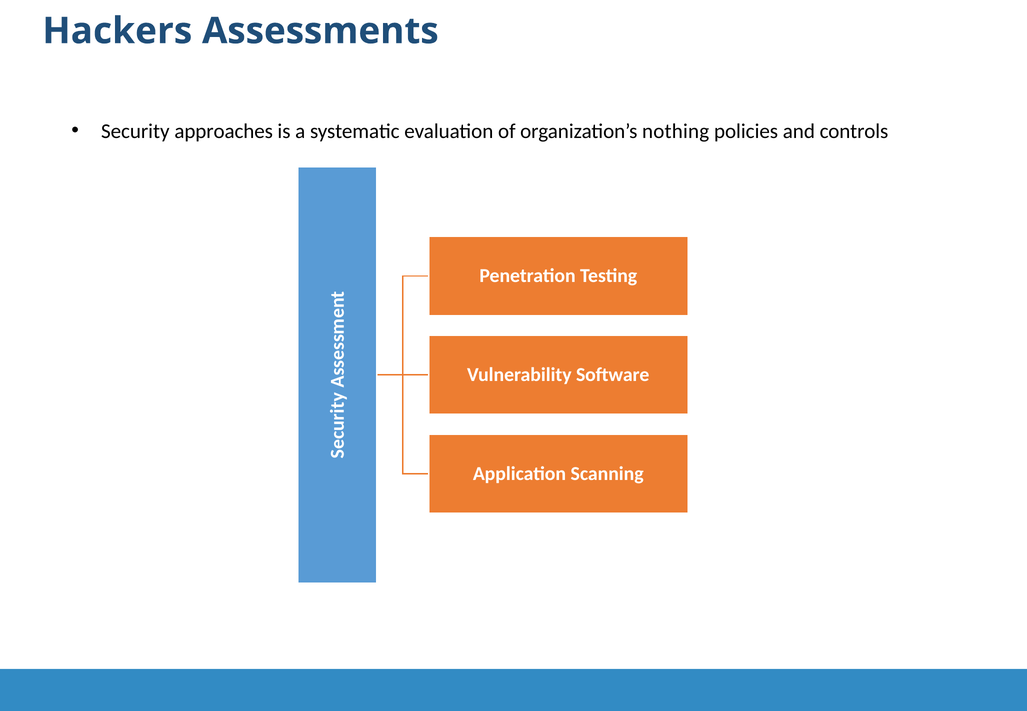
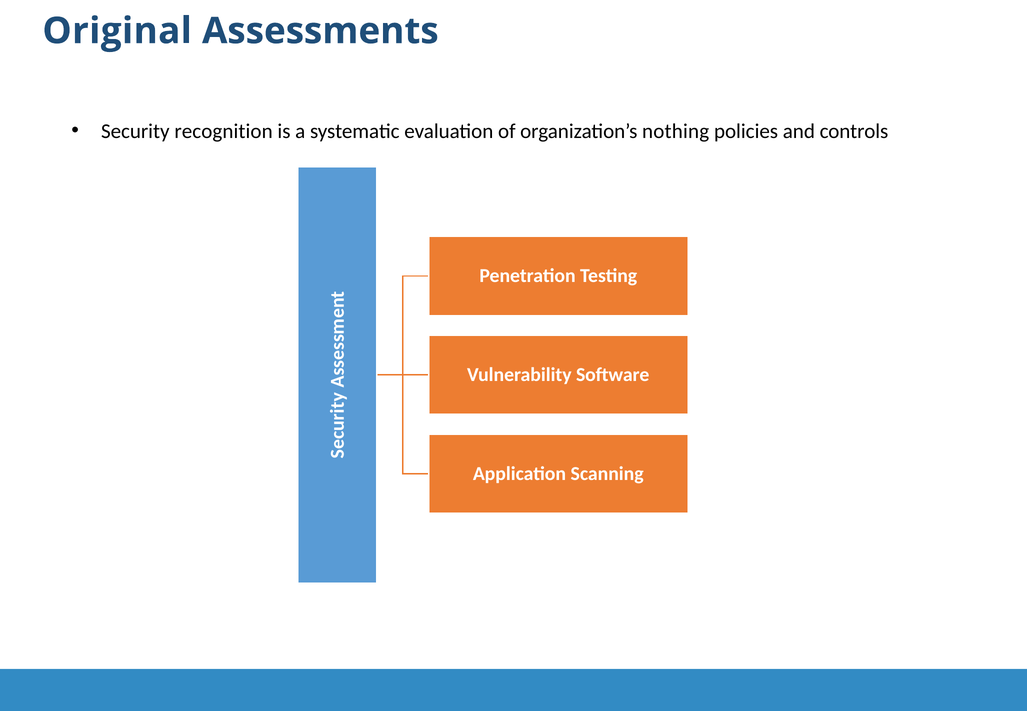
Hackers: Hackers -> Original (117, 31)
approaches: approaches -> recognition (224, 131)
